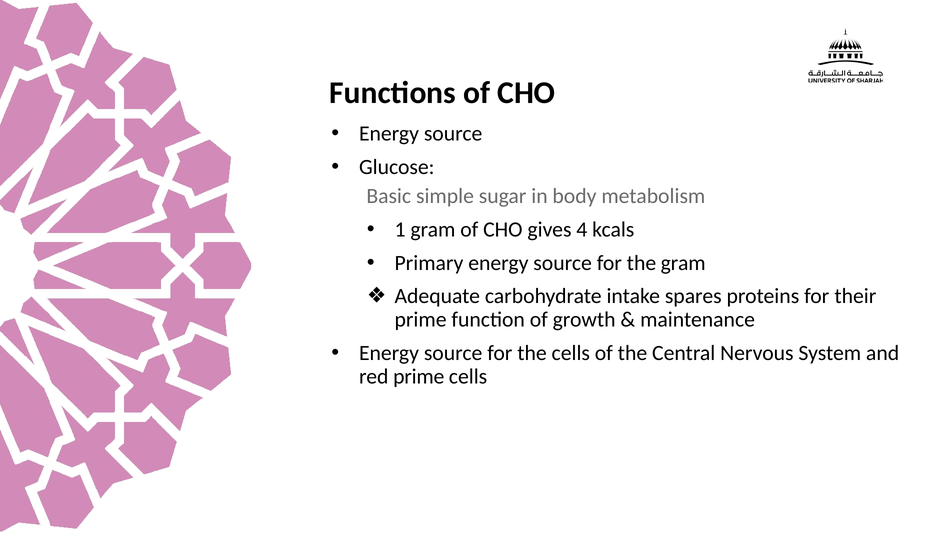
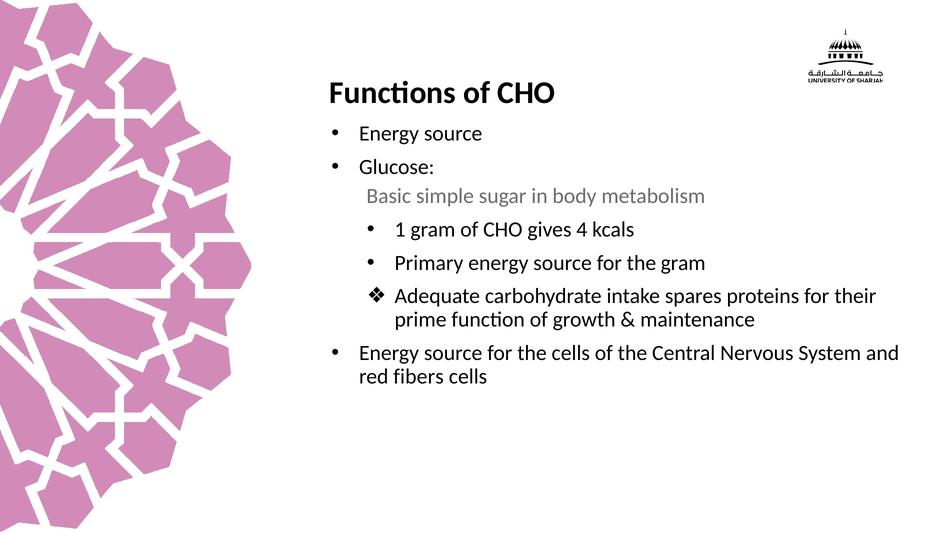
red prime: prime -> fibers (419, 377)
